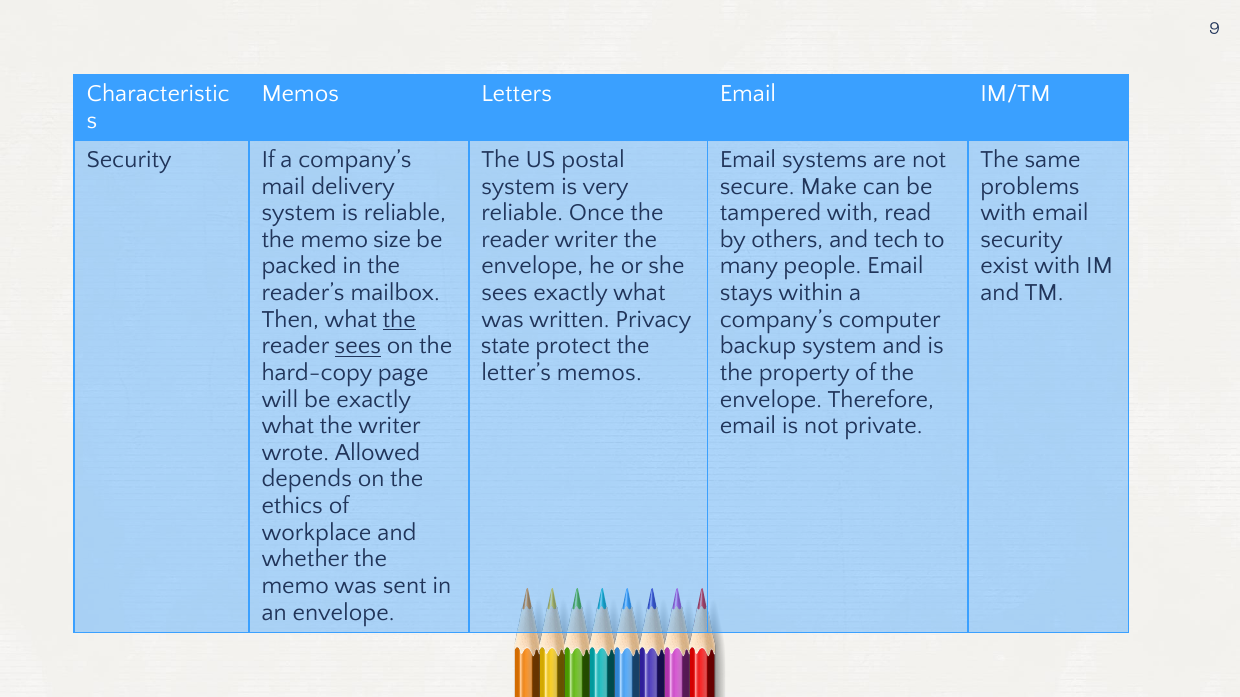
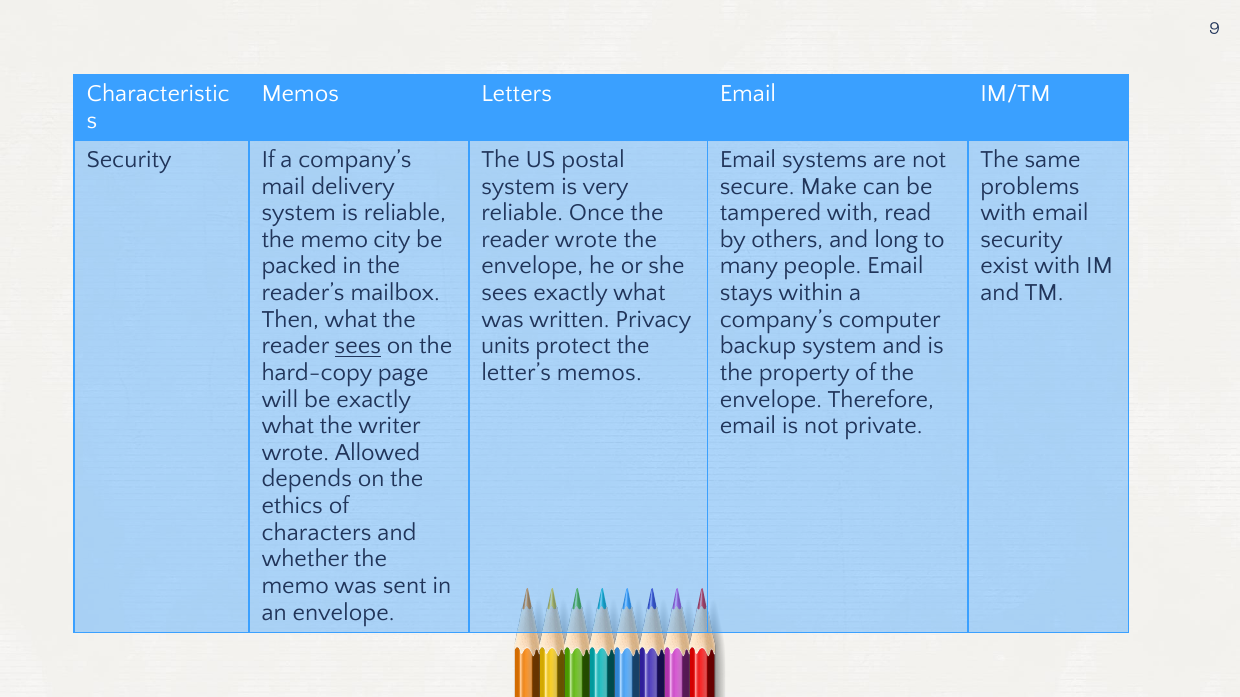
size: size -> city (392, 240)
reader writer: writer -> wrote (586, 240)
tech: tech -> long (896, 240)
the underline: present -> none (399, 319)
state: state -> units (505, 346)
workplace: workplace -> characters (316, 533)
